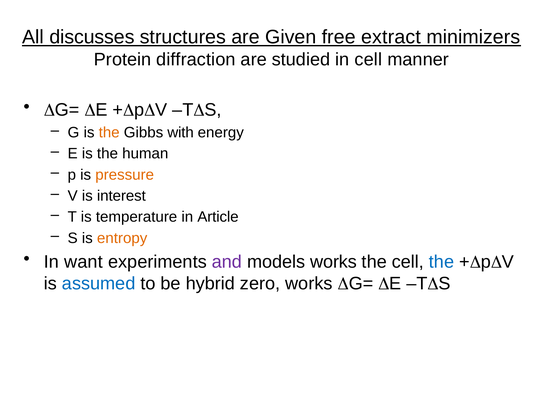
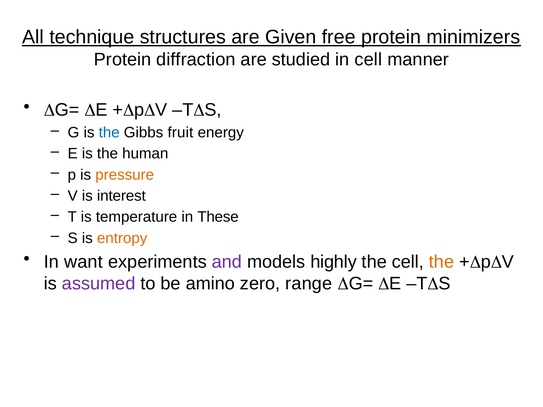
discusses: discusses -> technique (92, 37)
free extract: extract -> protein (391, 37)
the colour: orange -> blue (109, 133)
with: with -> fruit (180, 133)
Article: Article -> These (218, 217)
models works: works -> highly (334, 262)
the colour: blue -> orange (442, 262)
assumed colour: blue -> purple (99, 284)
hybrid: hybrid -> amino (210, 284)
zero works: works -> range (309, 284)
